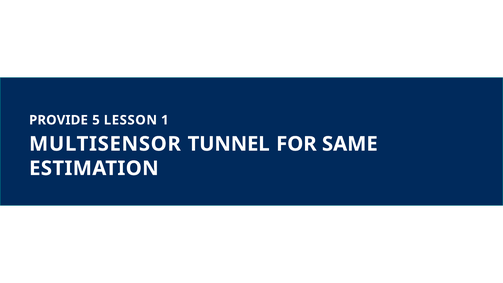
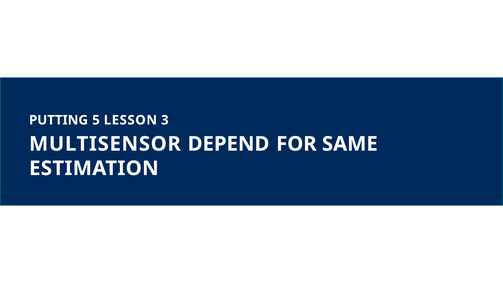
PROVIDE: PROVIDE -> PUTTING (59, 120)
1: 1 -> 3 (165, 120)
TUNNEL: TUNNEL -> DEPEND (229, 144)
